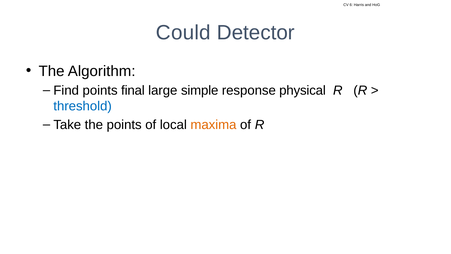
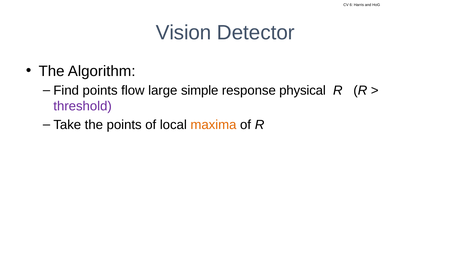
Could: Could -> Vision (184, 33)
final: final -> flow (133, 90)
threshold colour: blue -> purple (83, 106)
